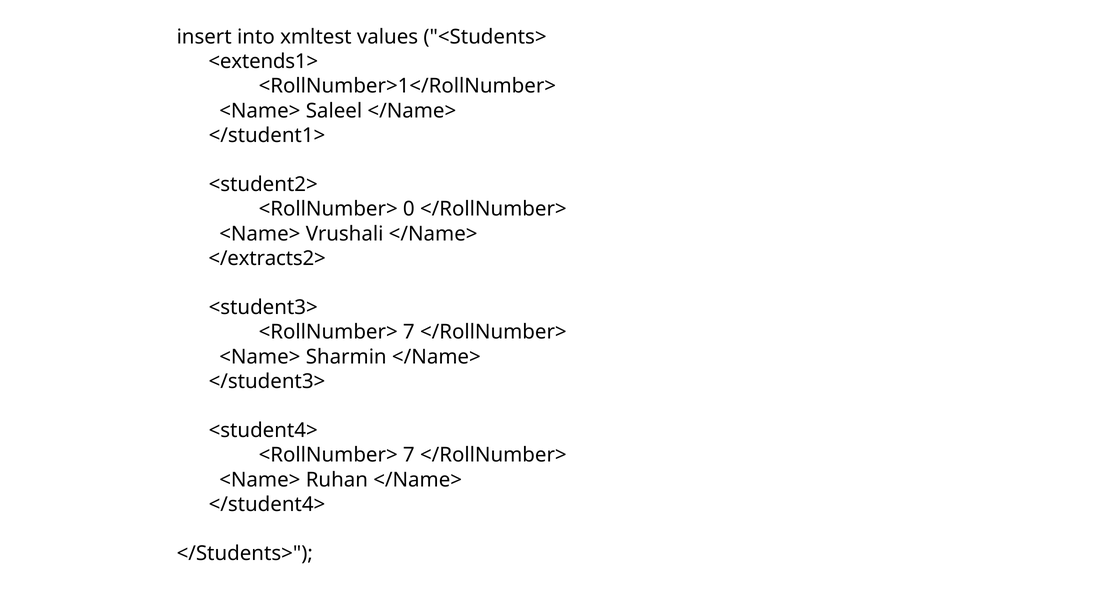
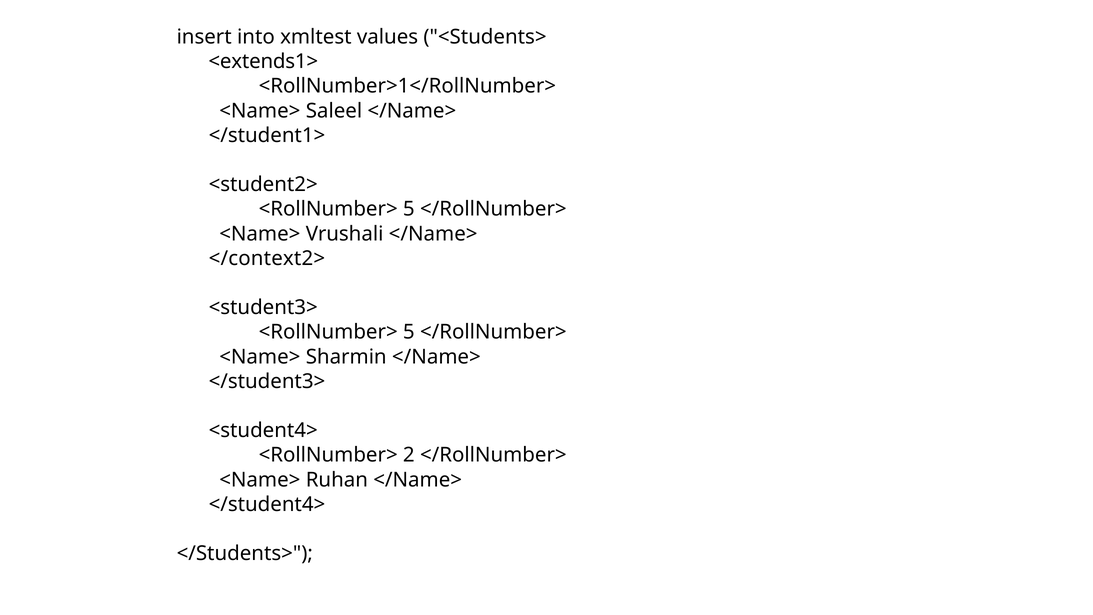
0: 0 -> 5 (409, 209)
</extracts2>: </extracts2> -> </context2> (267, 258)
7: 7 -> 5 (409, 332)
7: 7 -> 2 (409, 455)
